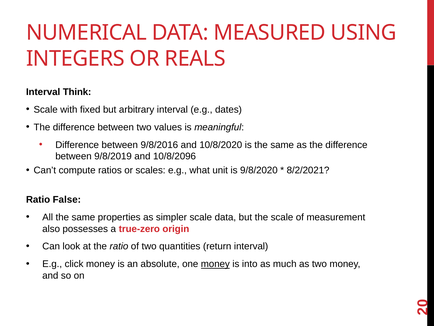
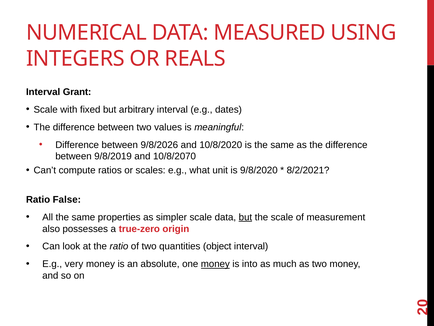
Think: Think -> Grant (77, 92)
9/8/2016: 9/8/2016 -> 9/8/2026 (159, 145)
10/8/2096: 10/8/2096 -> 10/8/2070 (175, 156)
but underline: none -> present (245, 217)
return: return -> object (217, 246)
click: click -> very (74, 264)
